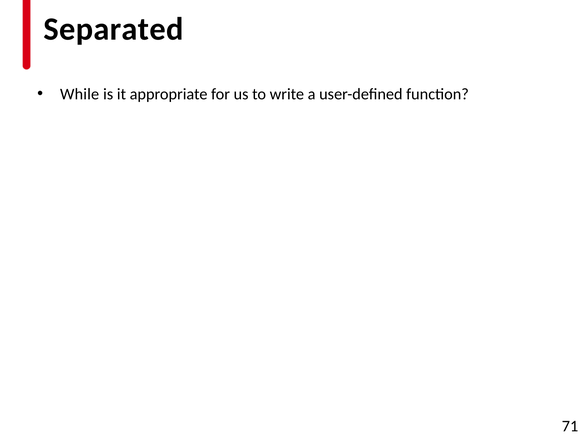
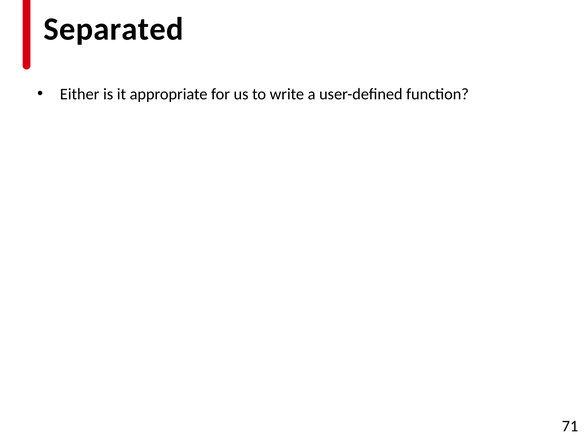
While: While -> Either (80, 94)
